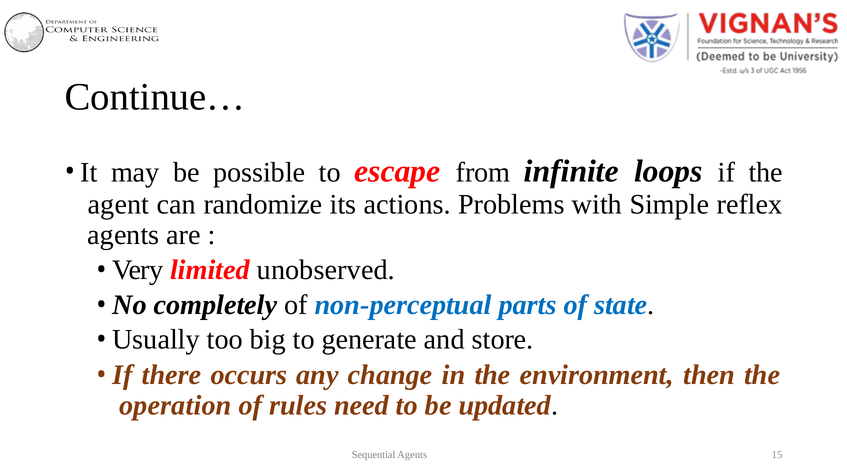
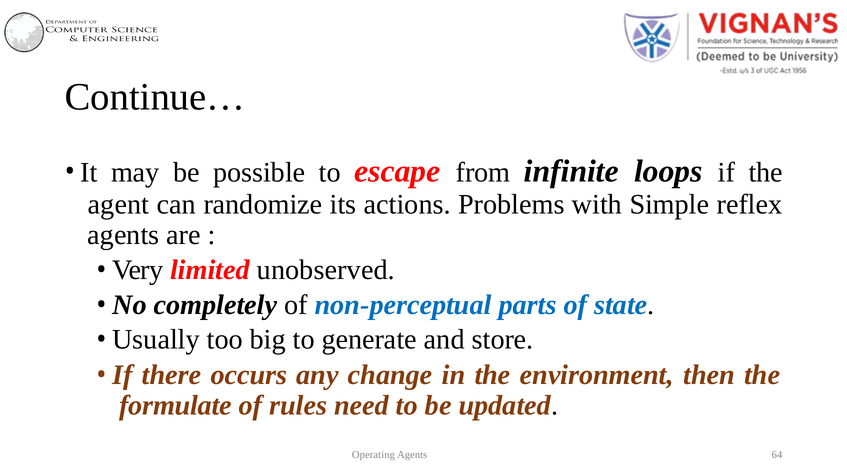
operation: operation -> formulate (176, 406)
Sequential: Sequential -> Operating (373, 455)
15: 15 -> 64 (777, 455)
